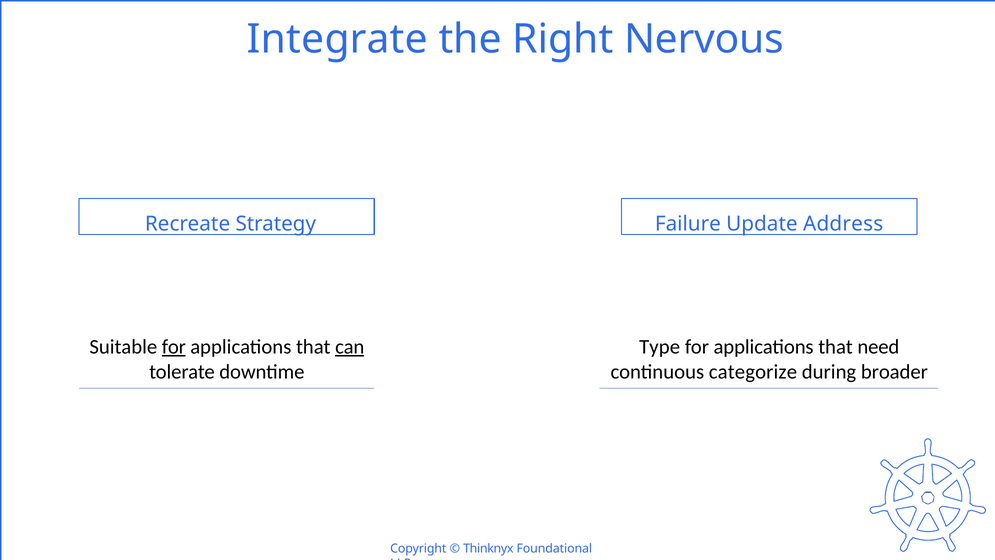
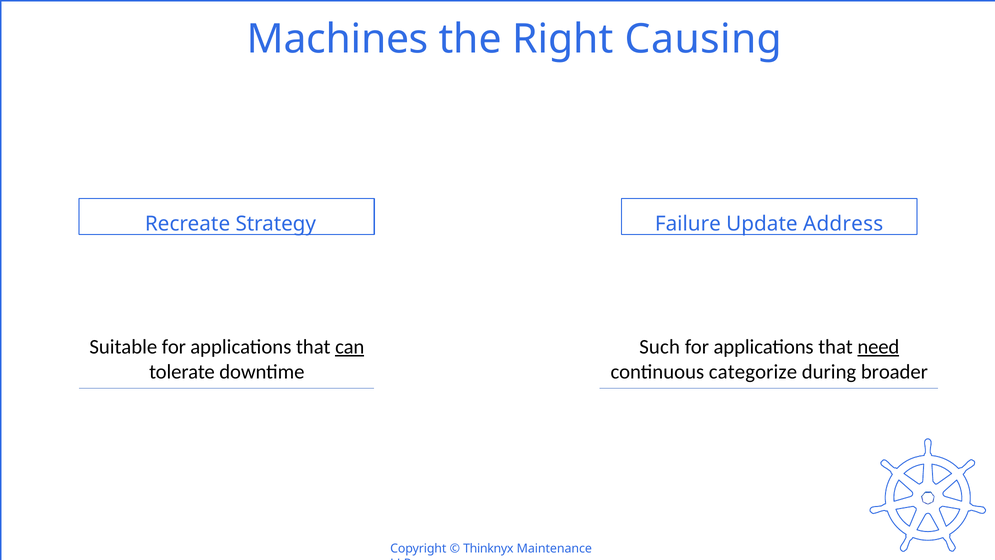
Integrate: Integrate -> Machines (338, 39)
Nervous: Nervous -> Causing (703, 39)
for underline: present -> none (174, 347)
Type: Type -> Such (660, 347)
need underline: none -> present (878, 347)
Foundational: Foundational -> Maintenance (554, 548)
